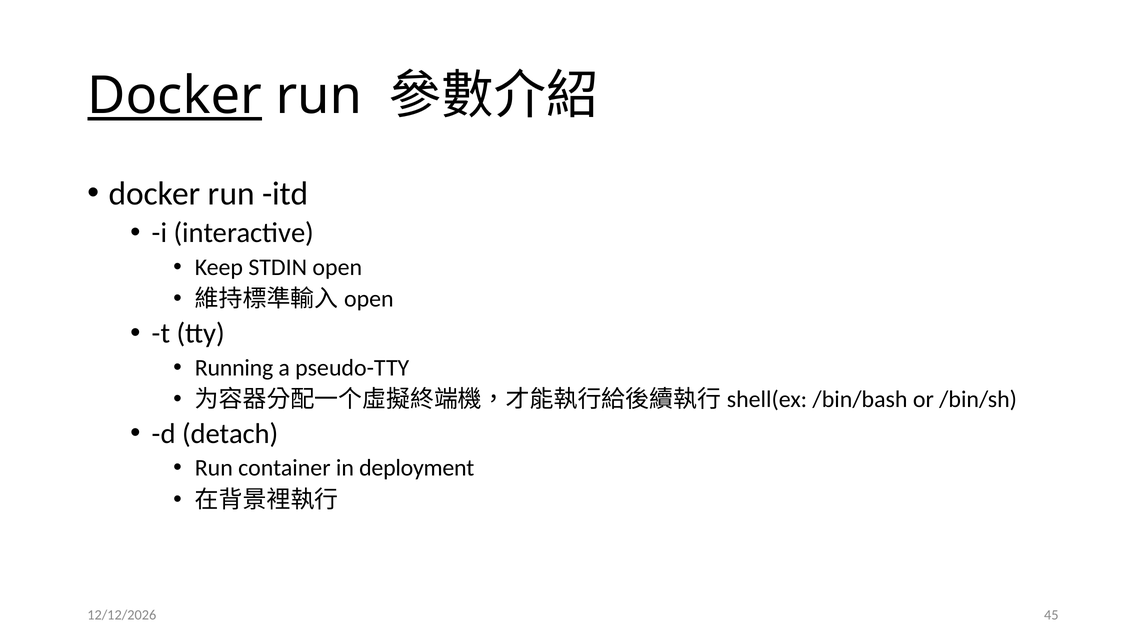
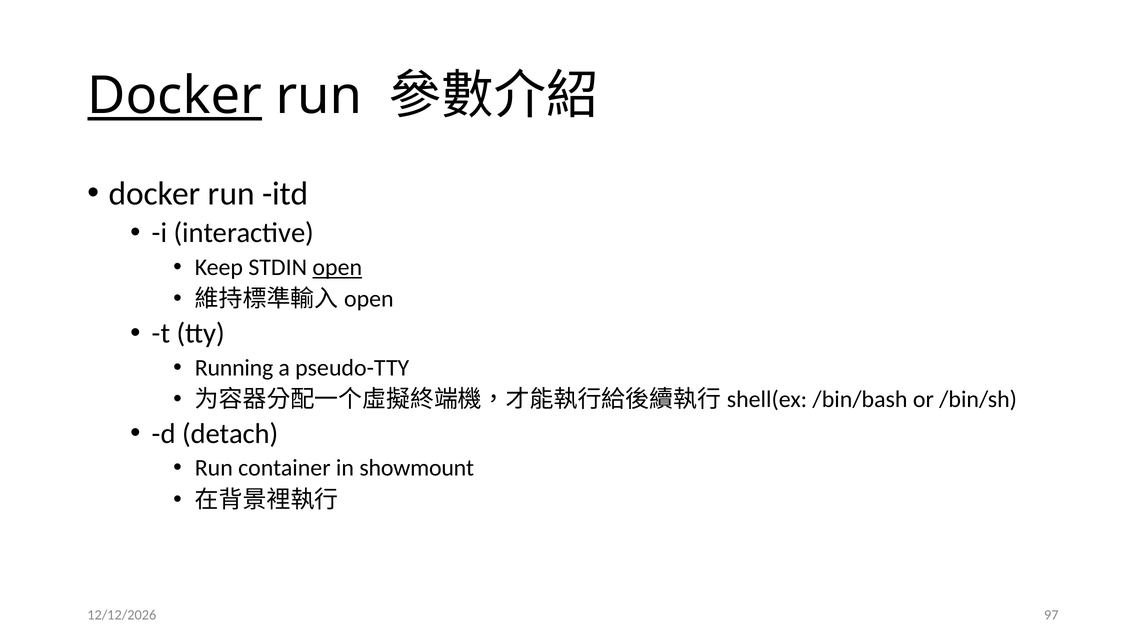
open underline: none -> present (337, 268)
deployment: deployment -> showmount (417, 468)
45: 45 -> 97 (1051, 615)
